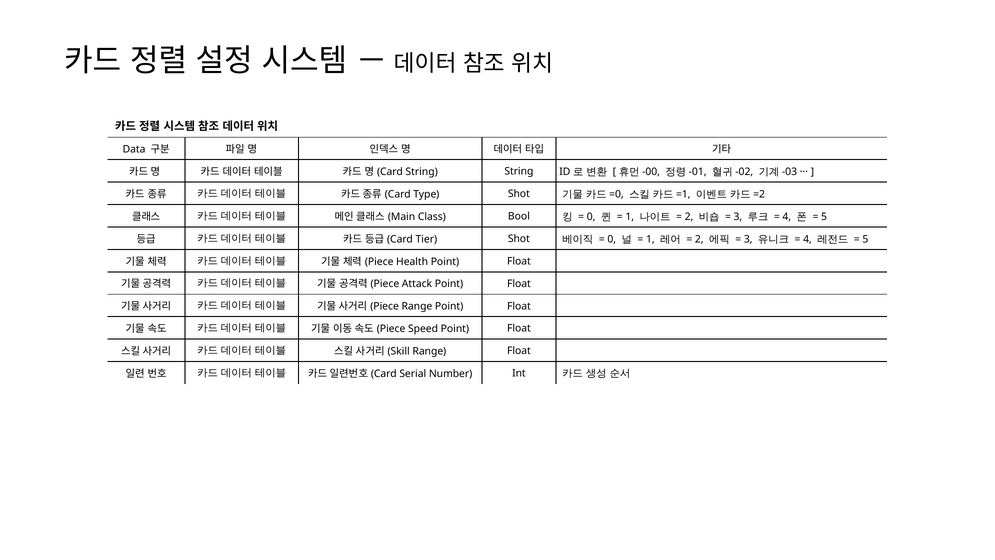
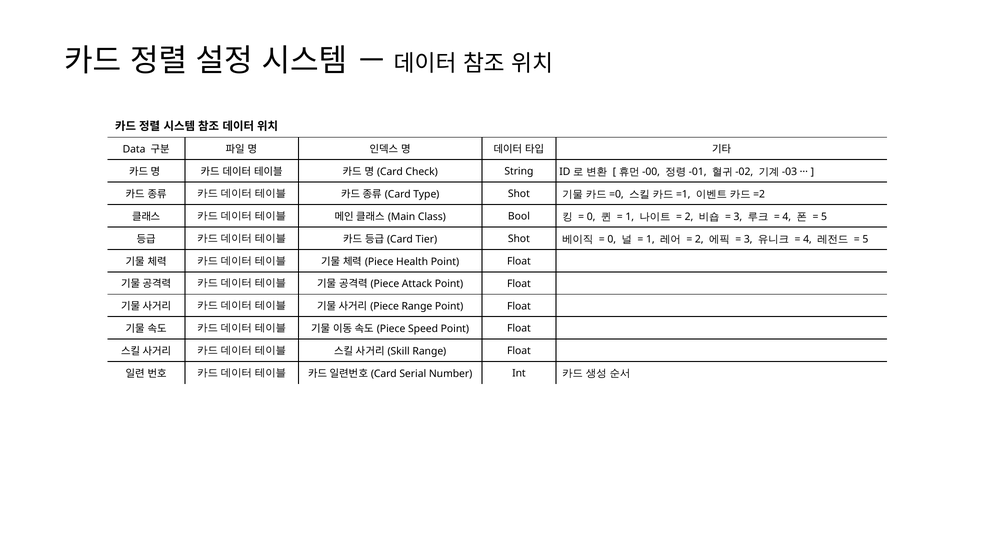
String: String -> Check (422, 172)
